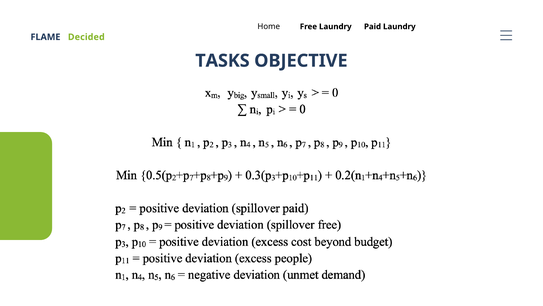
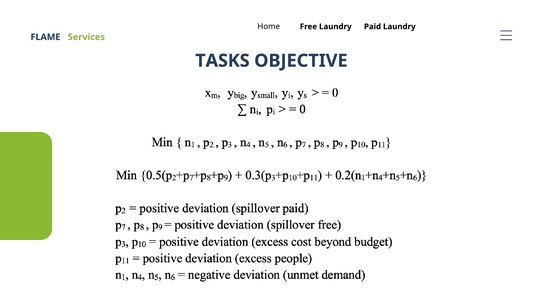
Decided: Decided -> Services (86, 37)
